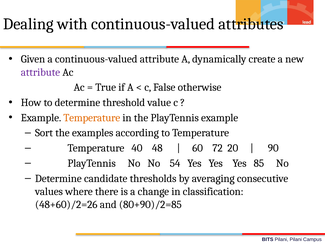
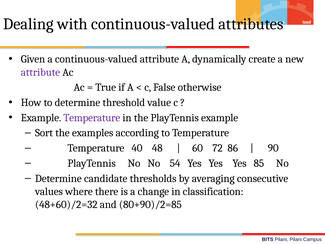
Temperature colour: orange -> purple (92, 118)
20: 20 -> 86 (233, 148)
48+60)/2=26: 48+60)/2=26 -> 48+60)/2=32 (66, 204)
